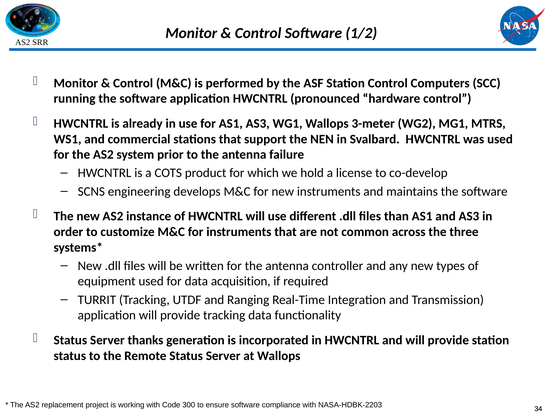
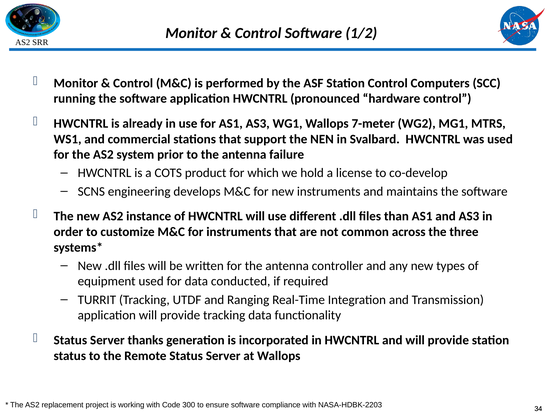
3-meter: 3-meter -> 7-meter (373, 123)
acquisition: acquisition -> conducted (241, 281)
